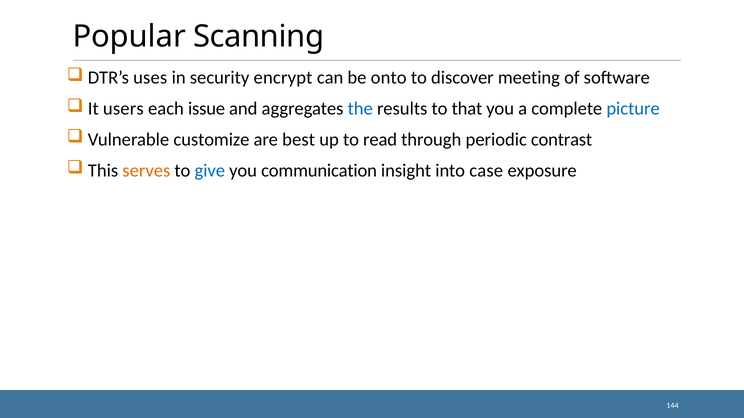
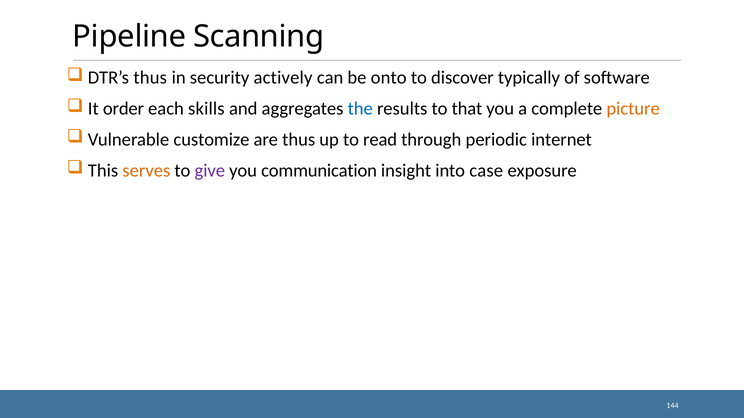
Popular: Popular -> Pipeline (129, 36)
DTR’s uses: uses -> thus (150, 78)
encrypt: encrypt -> actively (283, 78)
meeting: meeting -> typically (529, 78)
users: users -> order (123, 109)
issue: issue -> skills (206, 109)
picture colour: blue -> orange (633, 109)
are best: best -> thus (299, 140)
contrast: contrast -> internet (562, 140)
give colour: blue -> purple (210, 171)
